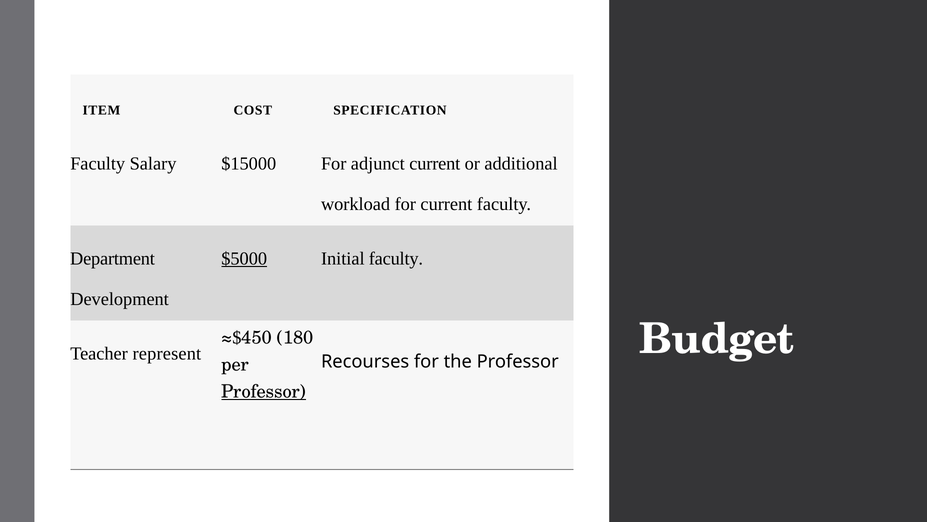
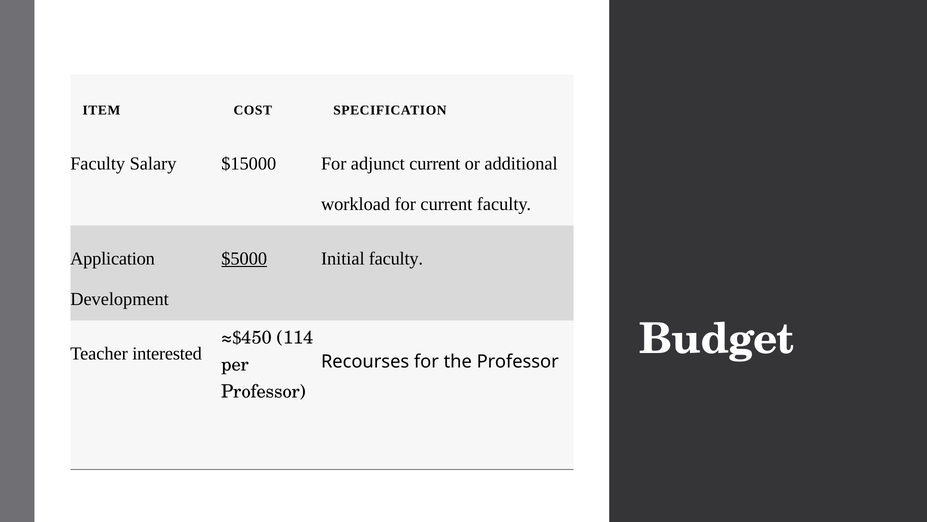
Department: Department -> Application (113, 258)
180: 180 -> 114 (295, 338)
represent: represent -> interested (167, 353)
Professor underline: present -> none (264, 391)
